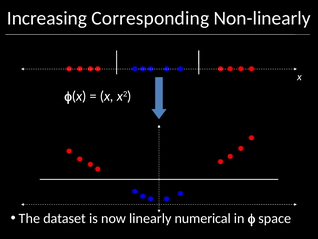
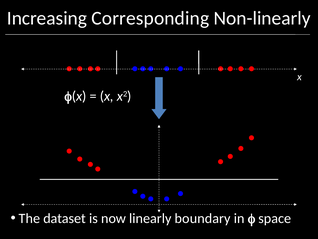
numerical: numerical -> boundary (203, 218)
